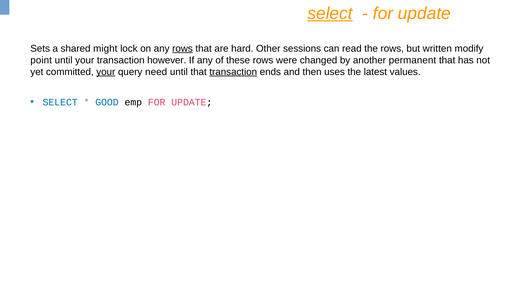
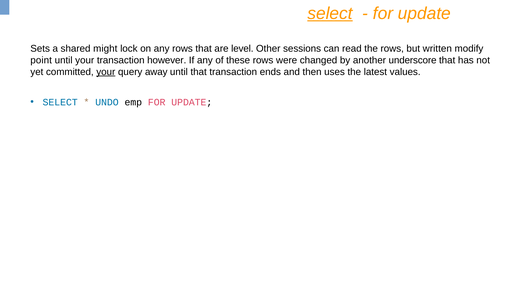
rows underline: present -> none (182, 49)
hard: hard -> level (242, 49)
permanent: permanent -> underscore (413, 60)
need: need -> away (156, 72)
transaction underline: present -> none (233, 72)
GOOD: GOOD -> UNDO (107, 102)
